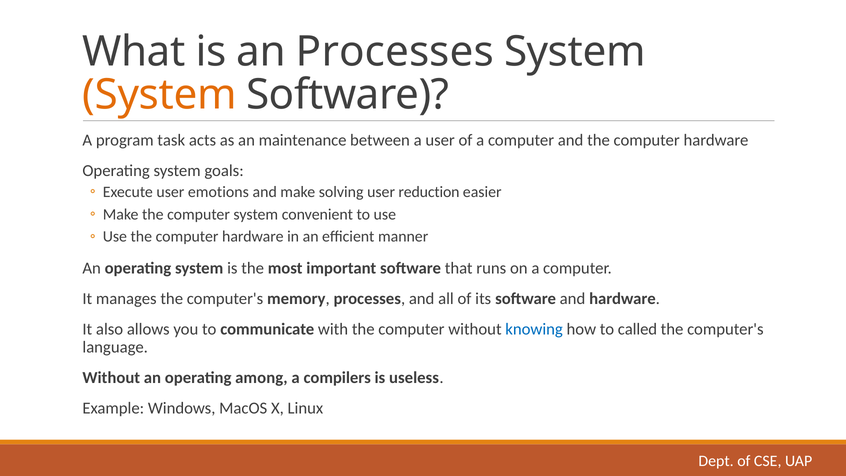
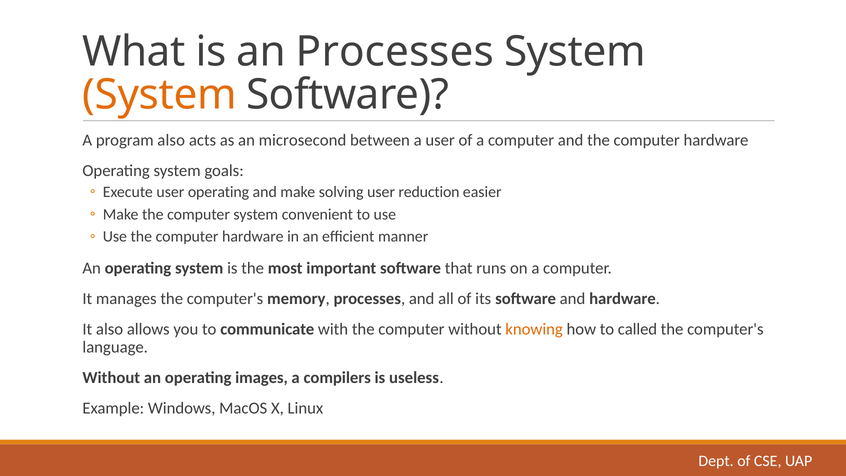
program task: task -> also (171, 140)
maintenance: maintenance -> microsecond (302, 140)
user emotions: emotions -> operating (219, 192)
knowing colour: blue -> orange (534, 329)
among: among -> images (262, 378)
